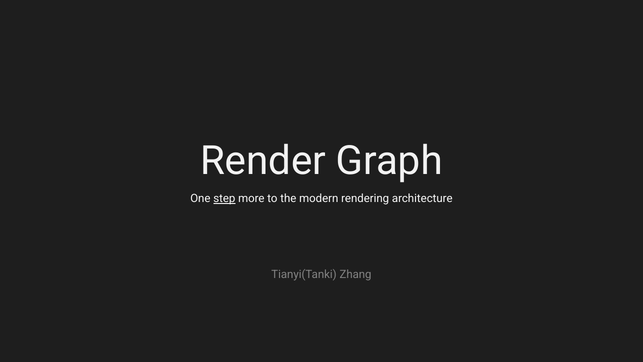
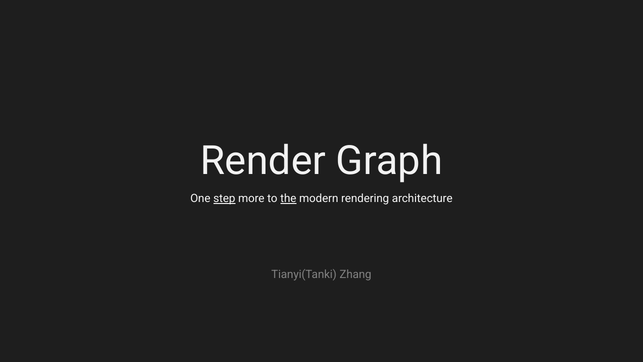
the underline: none -> present (288, 198)
